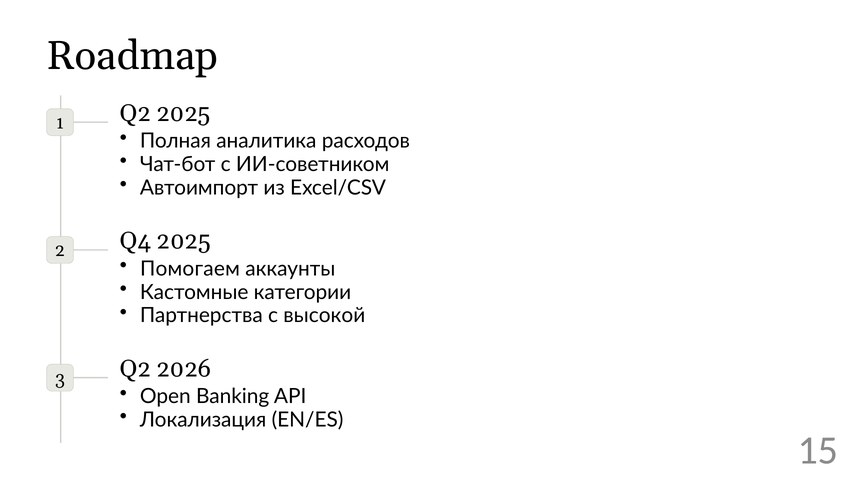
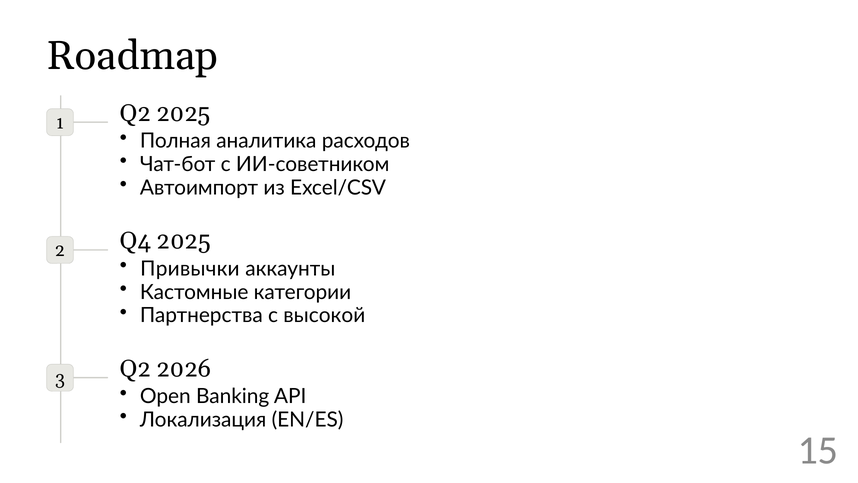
Помогаем: Помогаем -> Привычки (190, 269)
